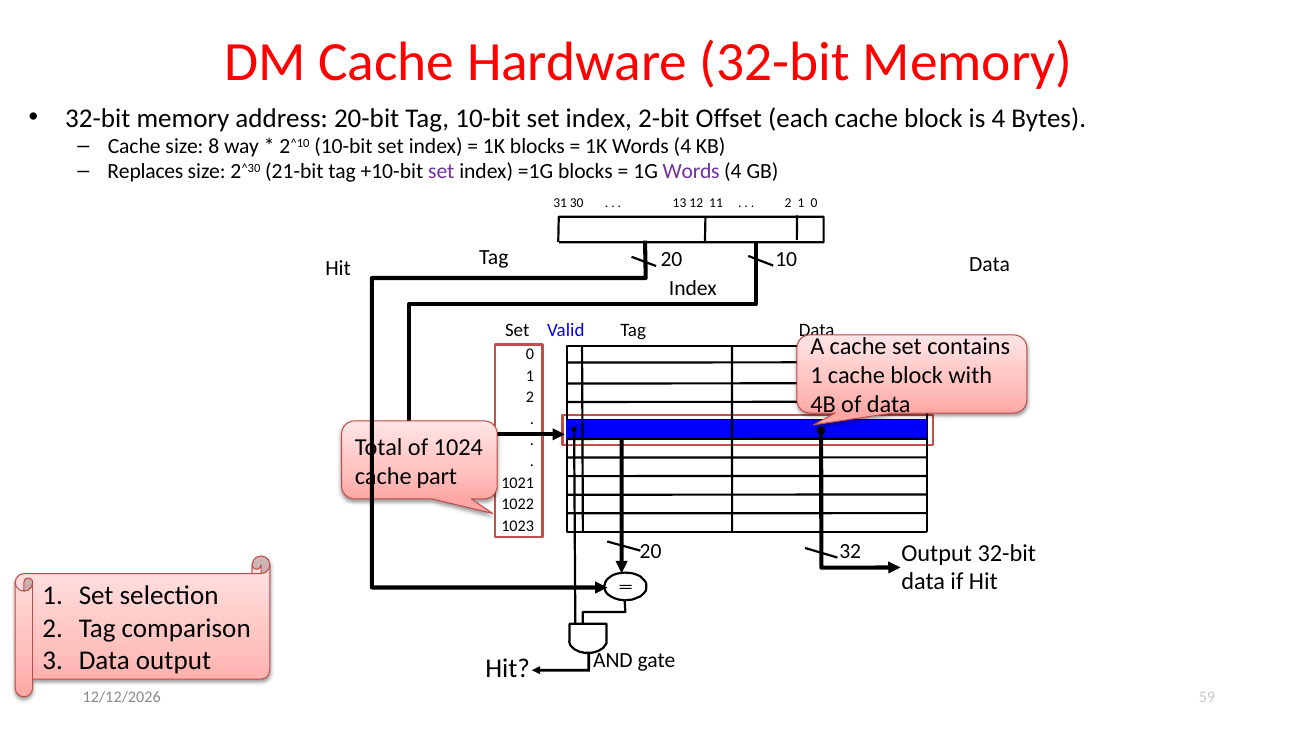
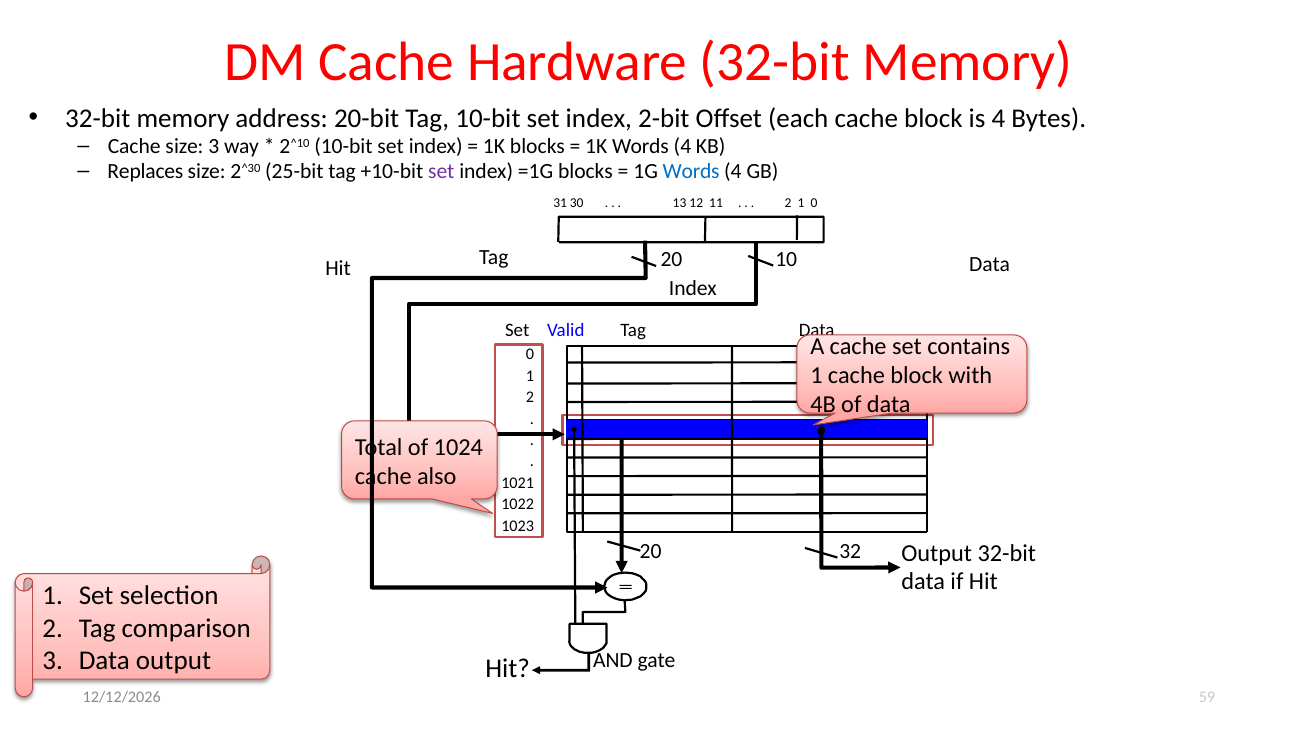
size 8: 8 -> 3 (214, 147)
21-bit: 21-bit -> 25-bit (294, 172)
Words colour: purple -> blue (691, 172)
part: part -> also (437, 476)
